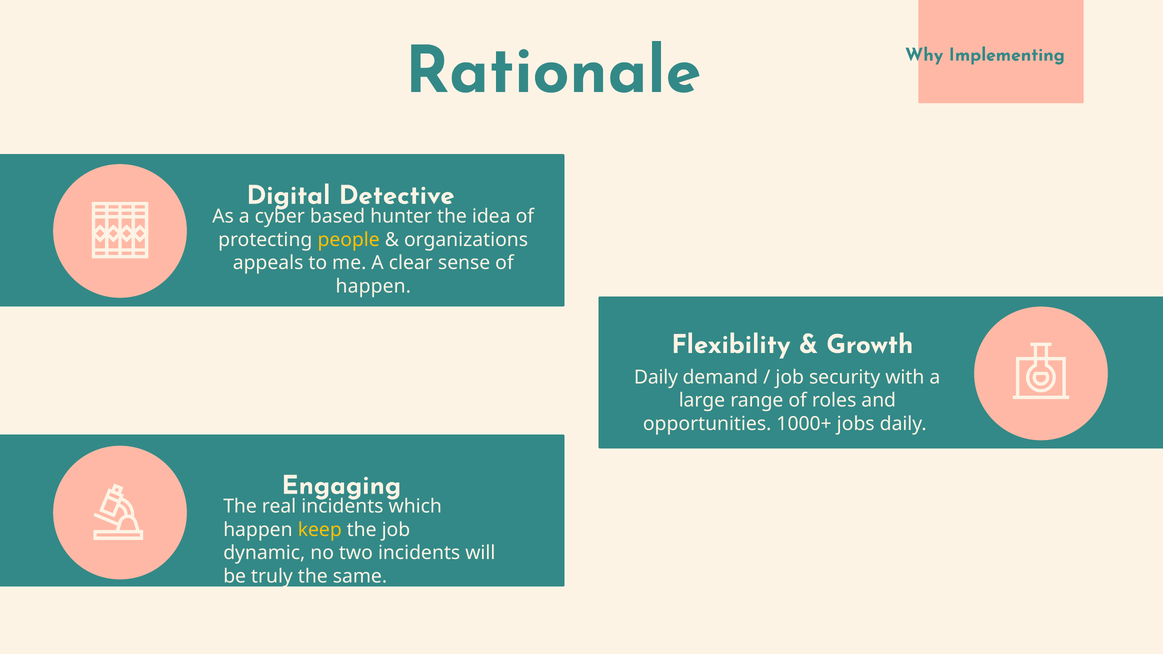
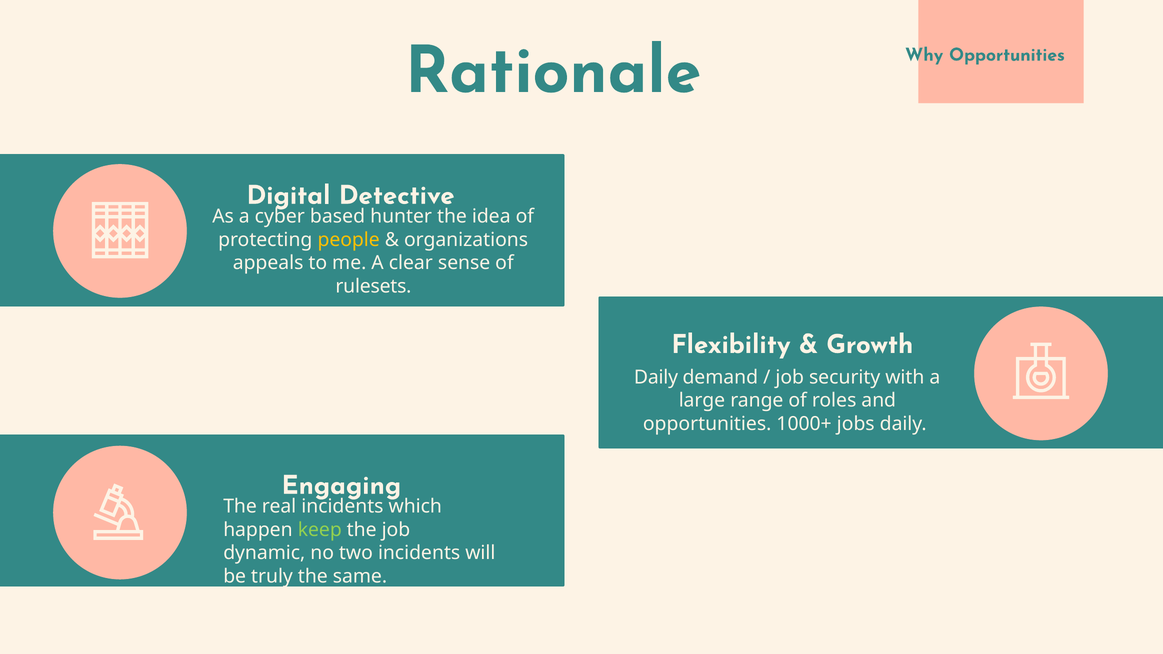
Why Implementing: Implementing -> Opportunities (1007, 55)
happen: happen -> rulesets (373, 286)
keep colour: yellow -> light green (320, 530)
